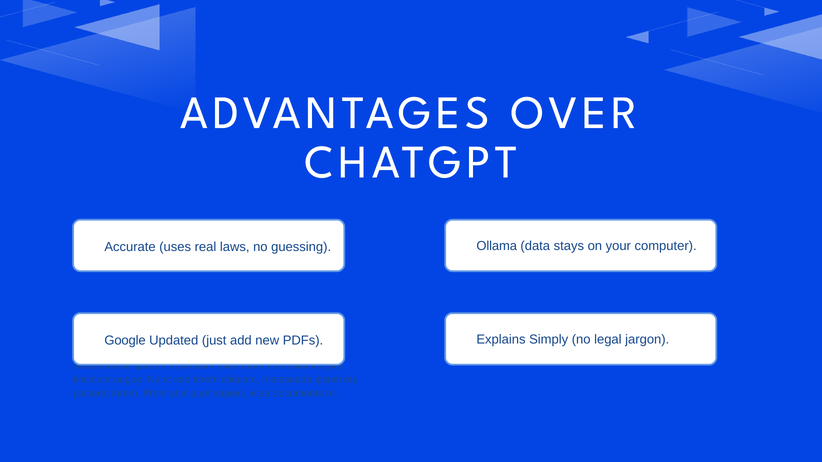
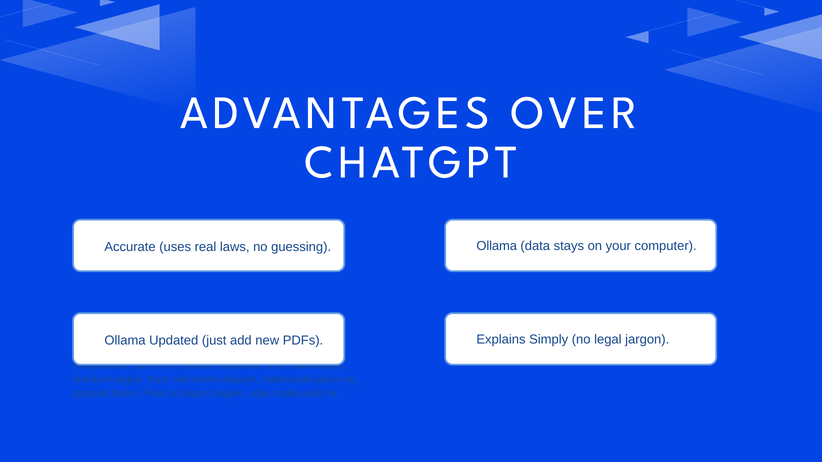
Google: Google -> Ollama (125, 341)
vitae documents: documents -> malesuada (298, 394)
